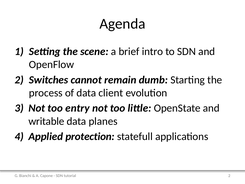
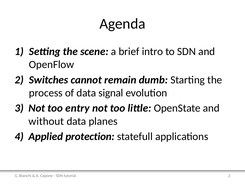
client: client -> signal (111, 93)
writable: writable -> without (46, 121)
